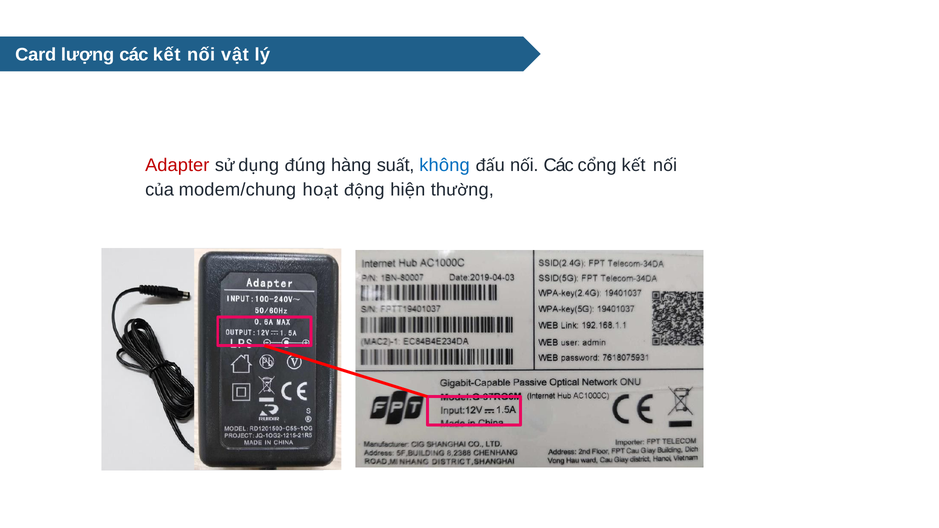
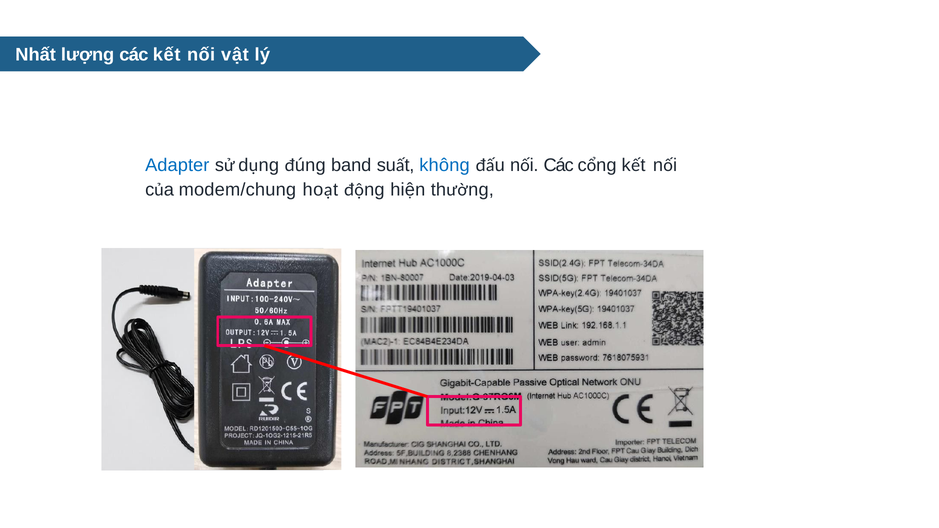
Card: Card -> Nhất (36, 55)
Adapter colour: red -> blue (177, 165)
hàng: hàng -> band (351, 165)
